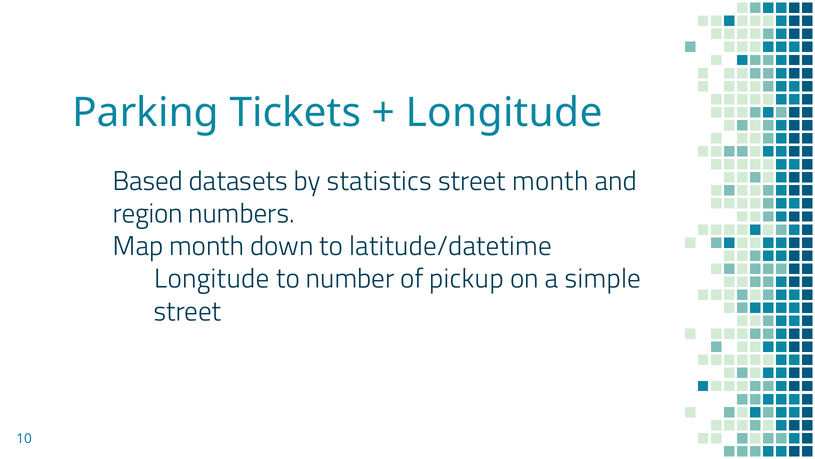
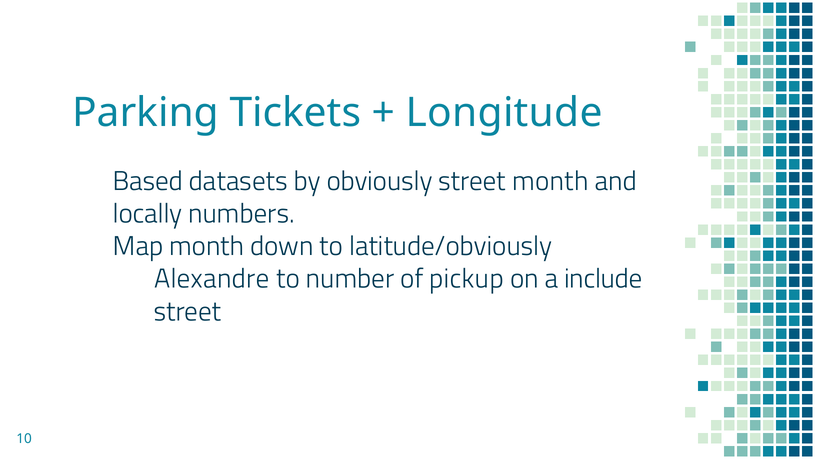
statistics: statistics -> obviously (380, 181)
region: region -> locally (148, 213)
latitude/datetime: latitude/datetime -> latitude/obviously (451, 246)
Longitude: Longitude -> Alexandre (212, 279)
simple: simple -> include (603, 279)
